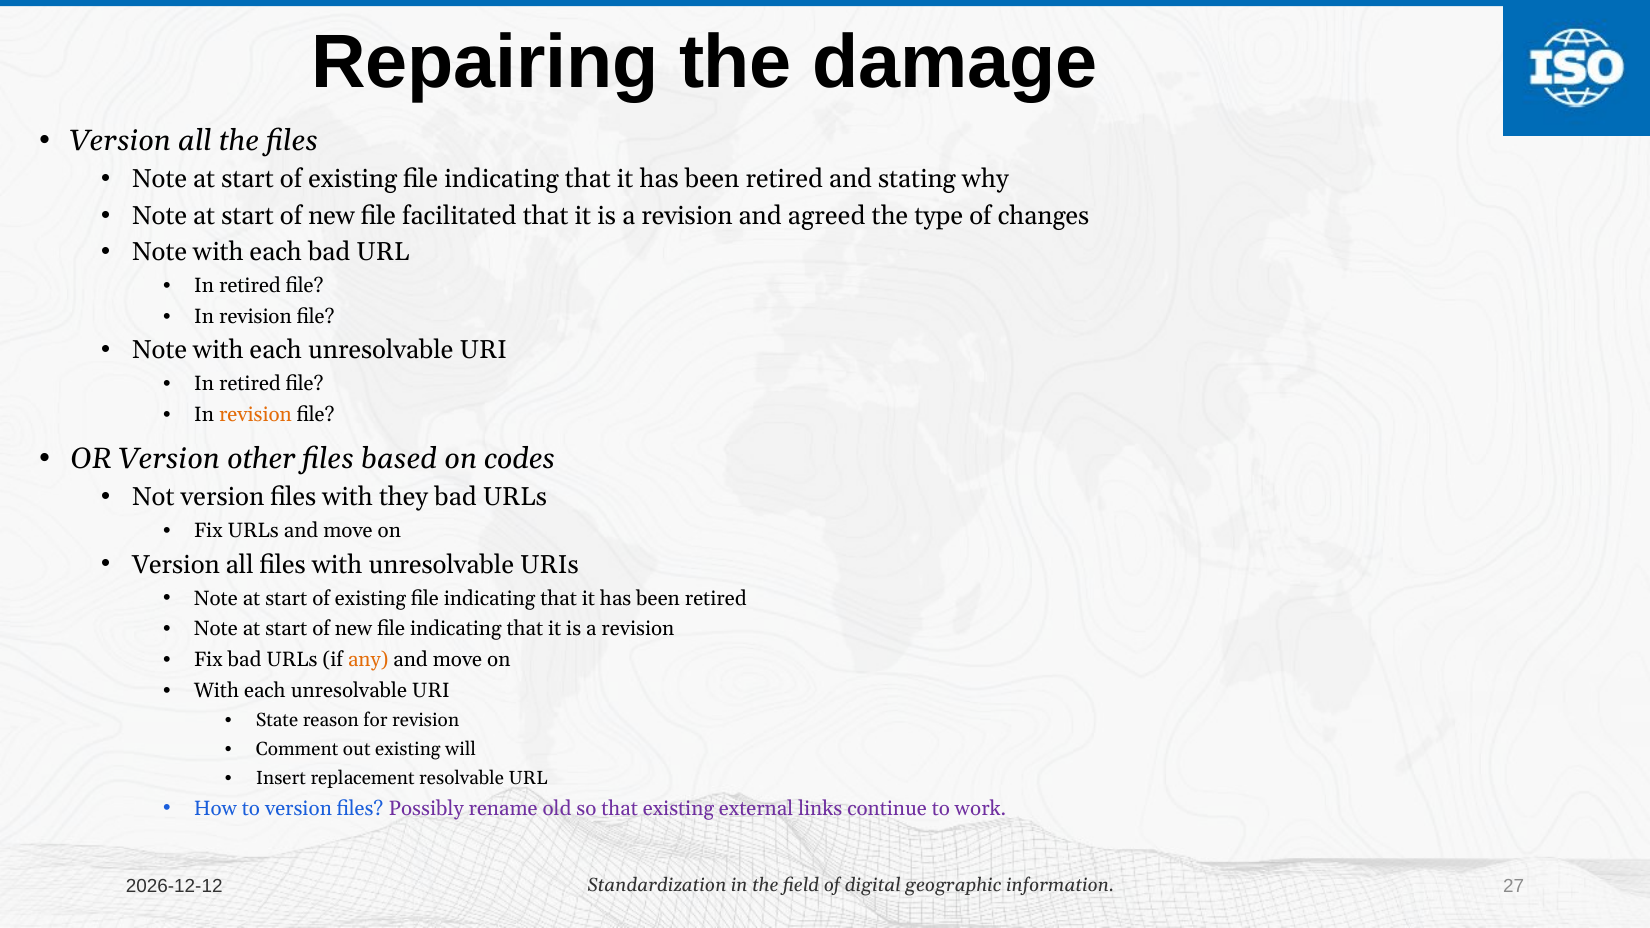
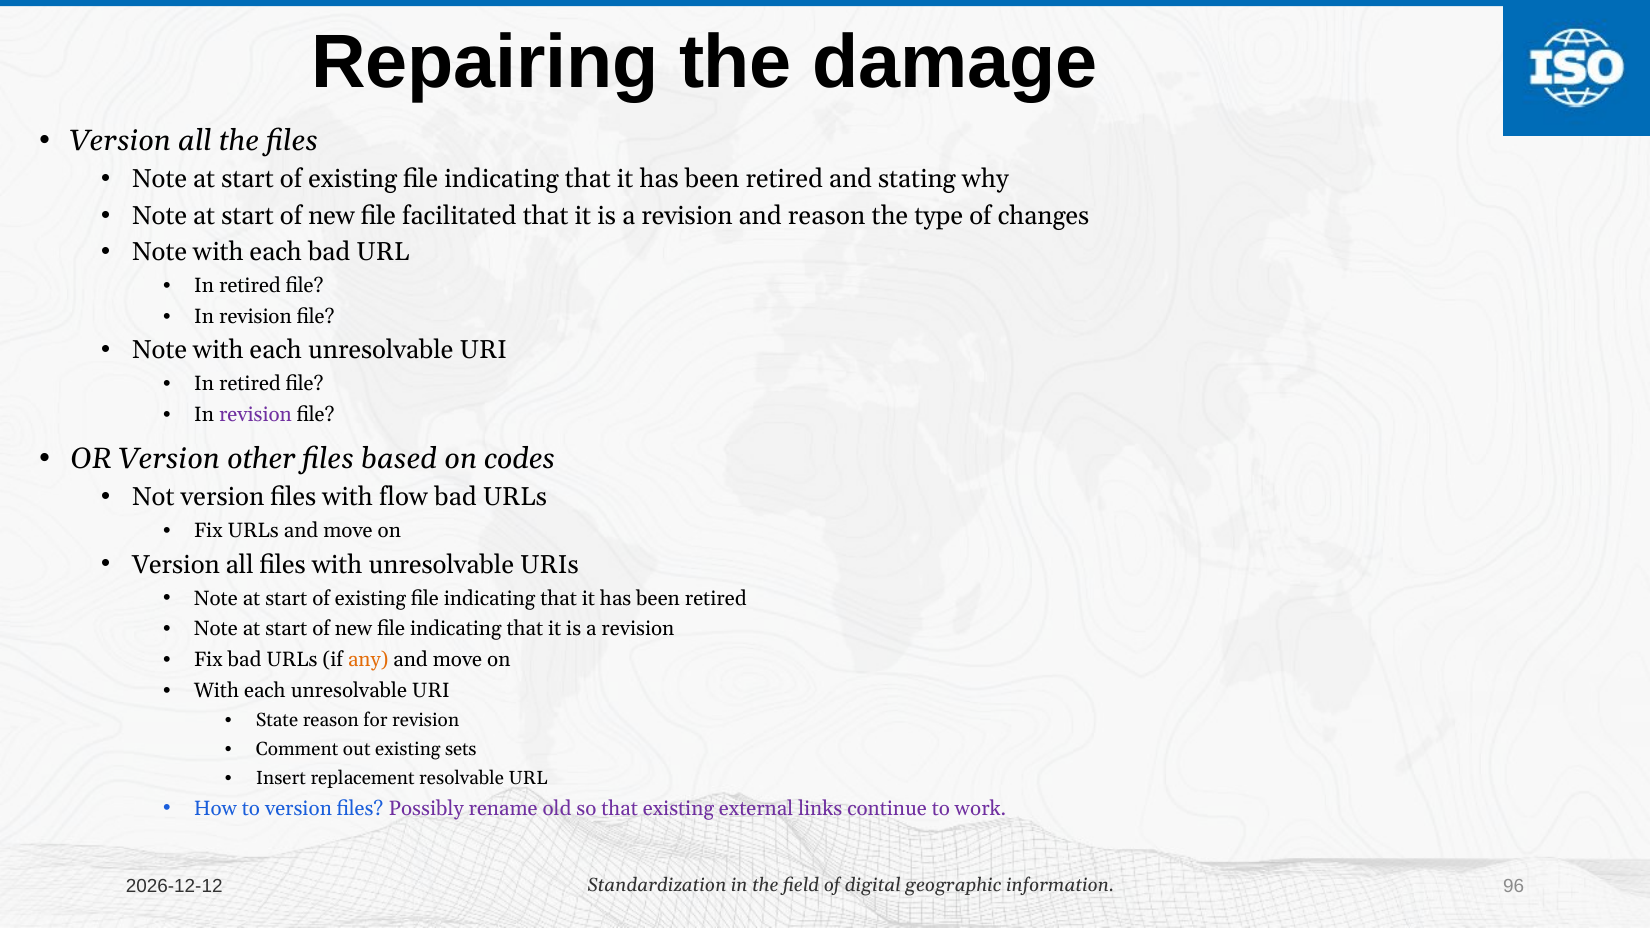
and agreed: agreed -> reason (827, 216)
revision colour: orange -> purple (255, 415)
they: they -> flow (404, 497)
will: will -> sets (461, 750)
27: 27 -> 96 (1514, 886)
